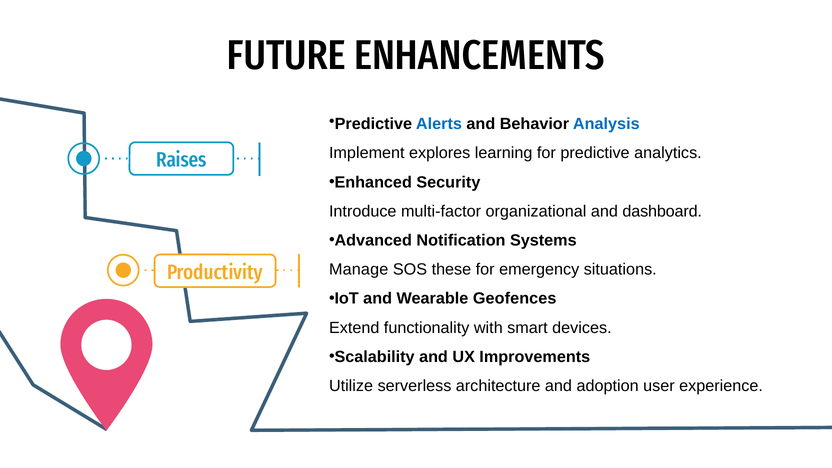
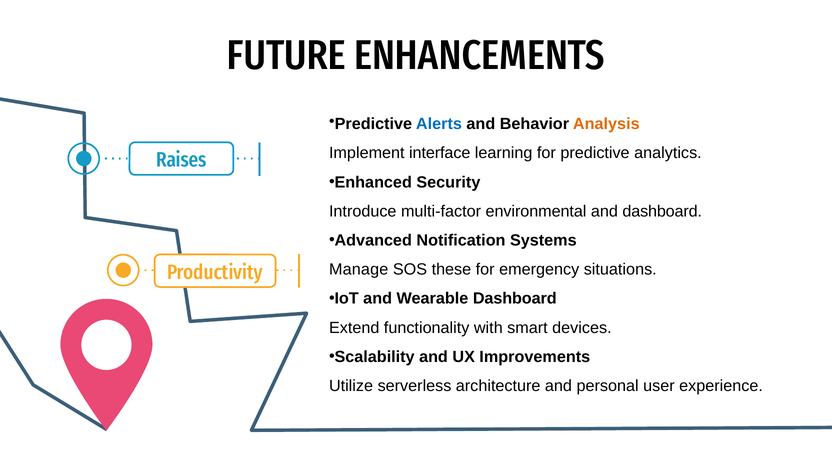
Analysis colour: blue -> orange (606, 124)
explores: explores -> interface (440, 153)
organizational: organizational -> environmental (536, 211)
Wearable Geofences: Geofences -> Dashboard (515, 299)
adoption: adoption -> personal (608, 386)
